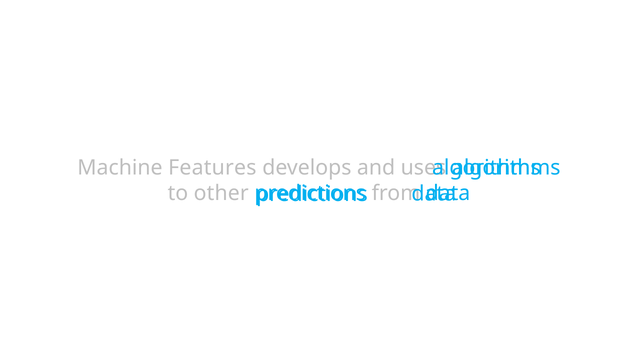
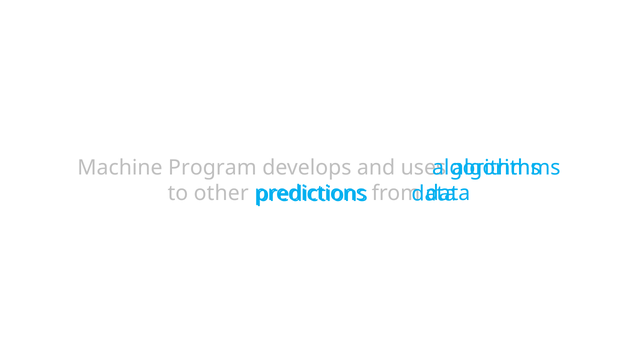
Features: Features -> Program (212, 168)
